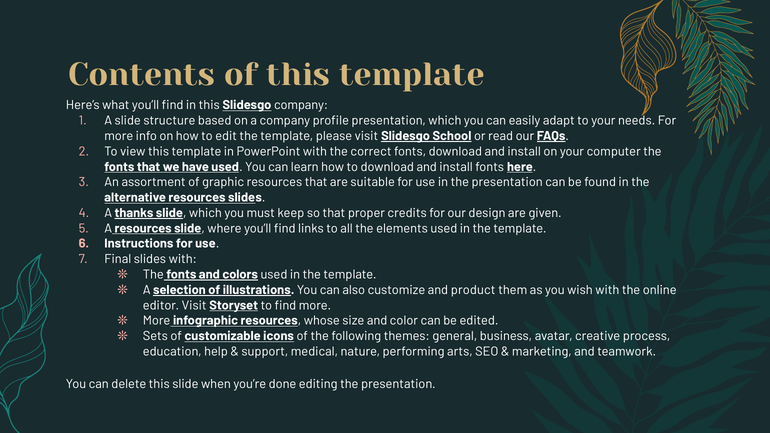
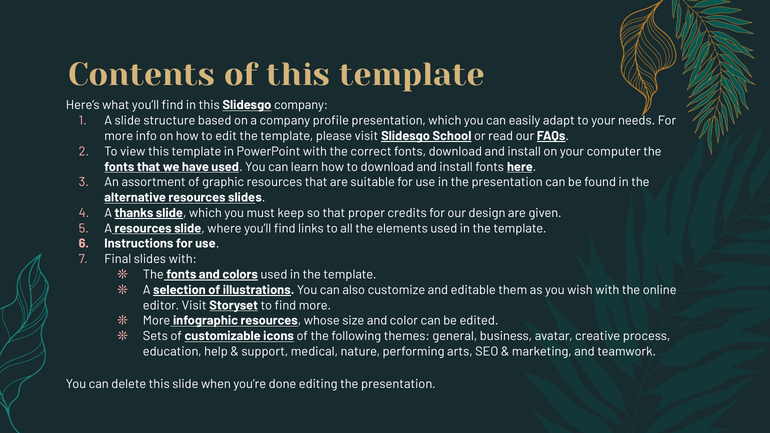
product: product -> editable (473, 290)
